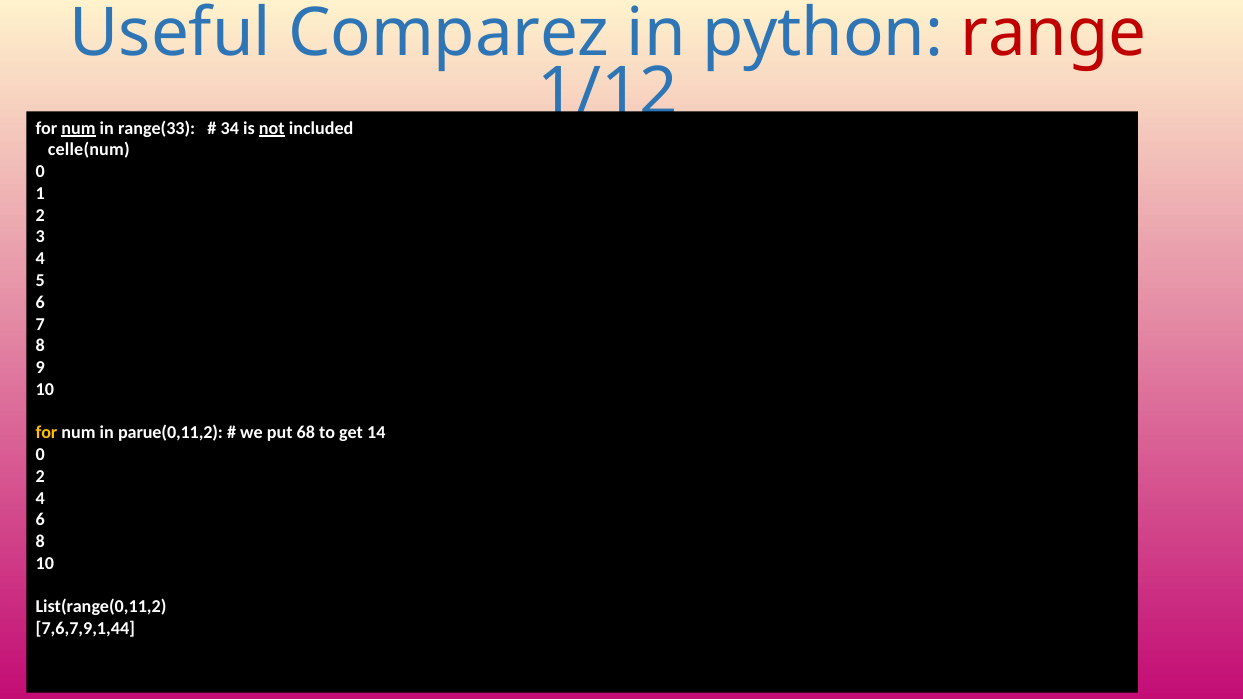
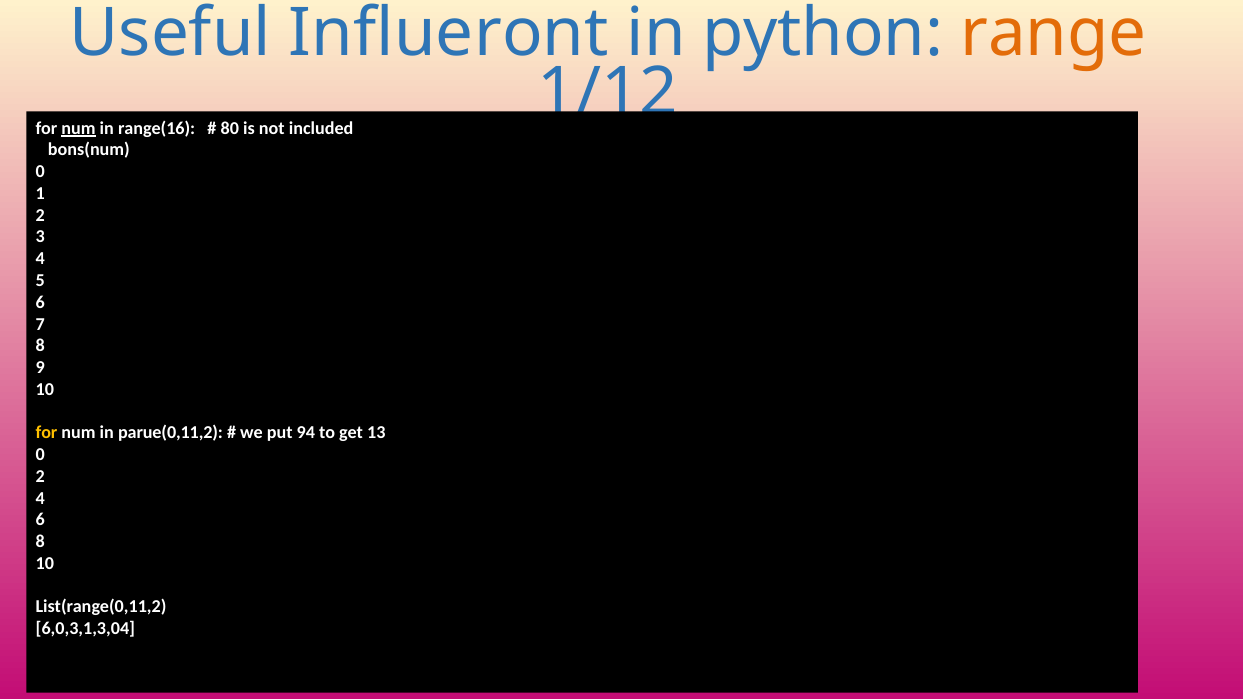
Comparez: Comparez -> Influeront (449, 34)
range colour: red -> orange (1054, 34)
range(33: range(33 -> range(16 (157, 128)
34: 34 -> 80 (230, 128)
not underline: present -> none (272, 128)
celle(num: celle(num -> bons(num (89, 150)
68: 68 -> 94 (306, 433)
14: 14 -> 13 (376, 433)
7,6,7,9,1,44: 7,6,7,9,1,44 -> 6,0,3,1,3,04 (85, 629)
